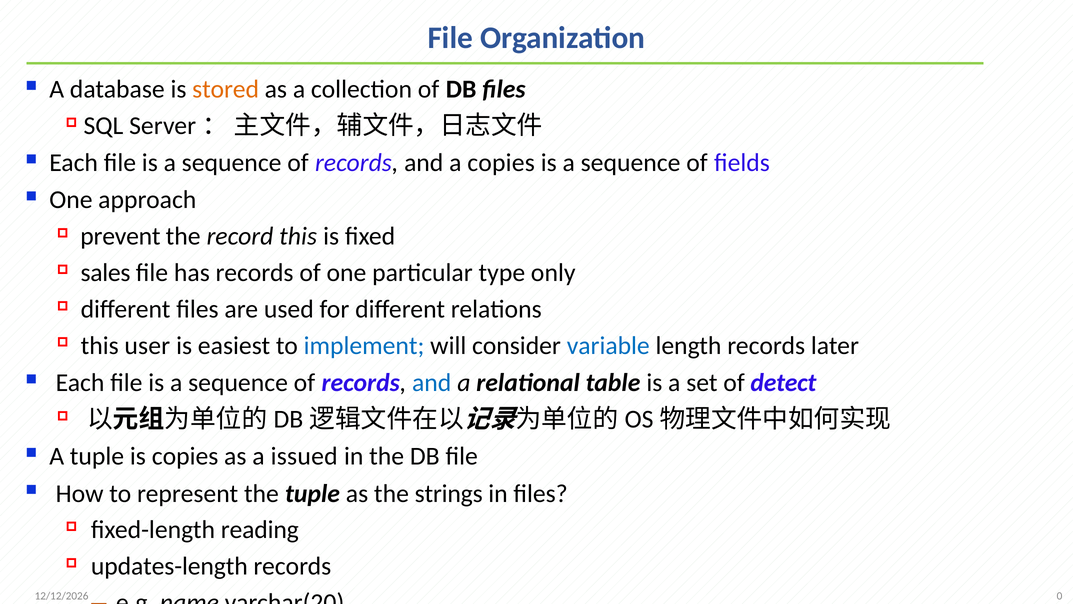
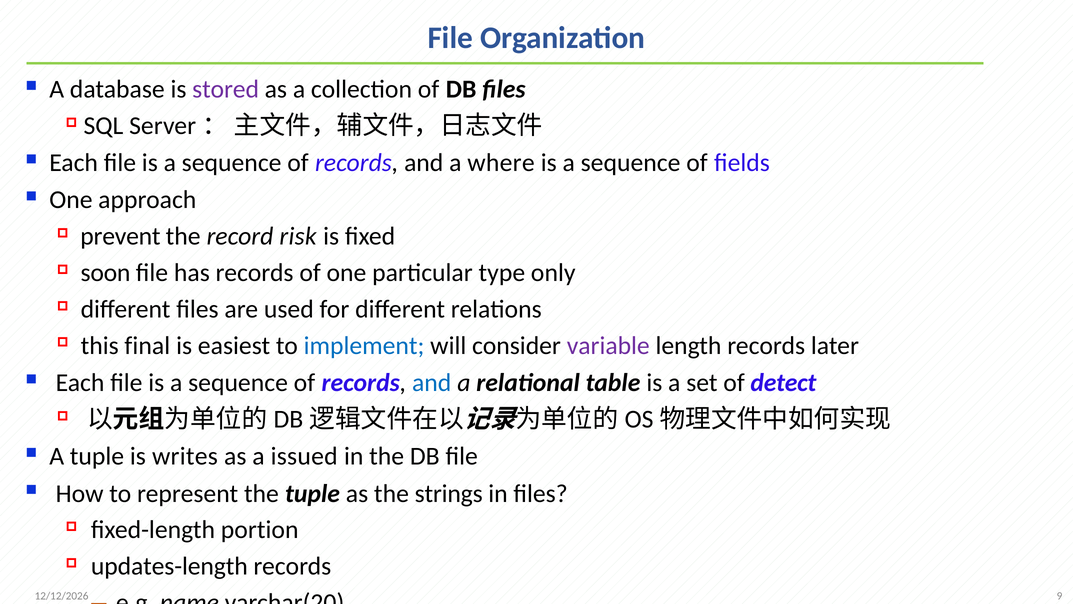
stored colour: orange -> purple (226, 89)
a copies: copies -> where (501, 163)
record this: this -> risk (298, 236)
sales: sales -> soon (106, 273)
user: user -> final (147, 345)
variable colour: blue -> purple (608, 345)
is copies: copies -> writes (185, 456)
reading: reading -> portion (260, 530)
0: 0 -> 9 (1060, 596)
